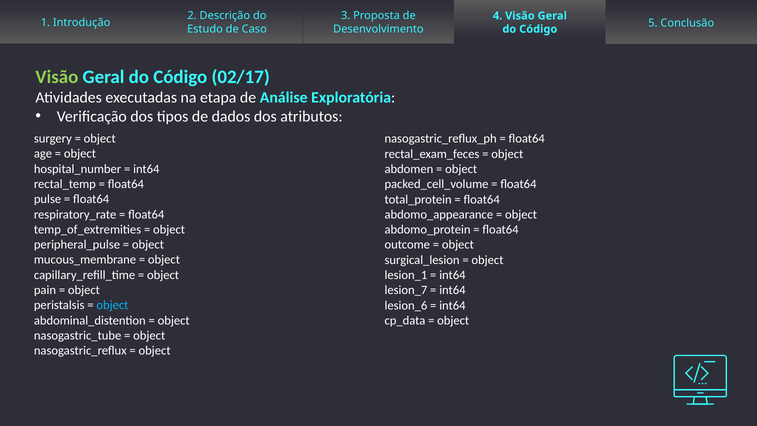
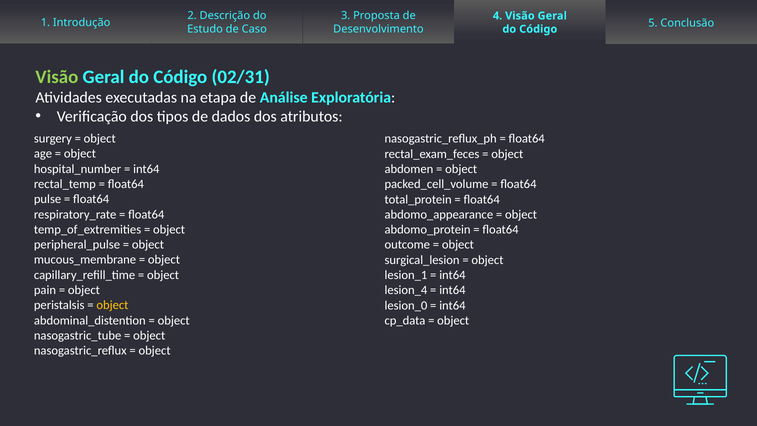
02/17: 02/17 -> 02/31 (241, 77)
lesion_7: lesion_7 -> lesion_4 (406, 290)
object colour: light blue -> yellow (112, 305)
lesion_6: lesion_6 -> lesion_0 (406, 305)
